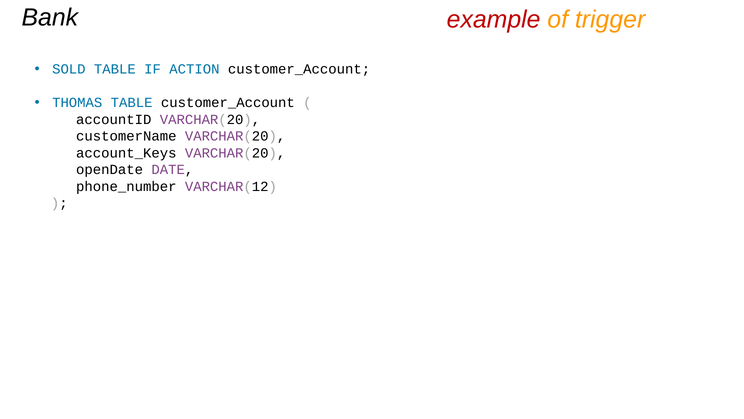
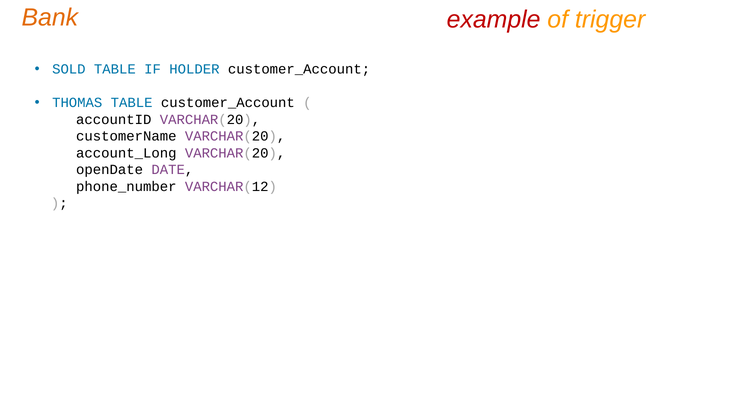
Bank colour: black -> orange (50, 18)
ACTION: ACTION -> HOLDER (194, 69)
account_Keys: account_Keys -> account_Long (126, 153)
